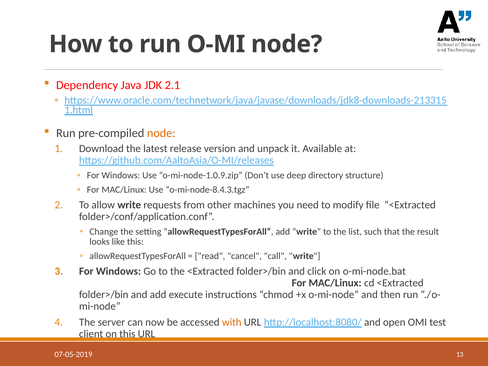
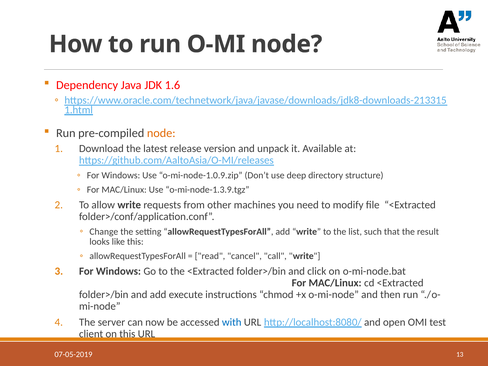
2.1: 2.1 -> 1.6 (172, 85)
o-mi-node-8.4.3.tgz: o-mi-node-8.4.3.tgz -> o-mi-node-1.3.9.tgz (207, 190)
with colour: orange -> blue (232, 322)
